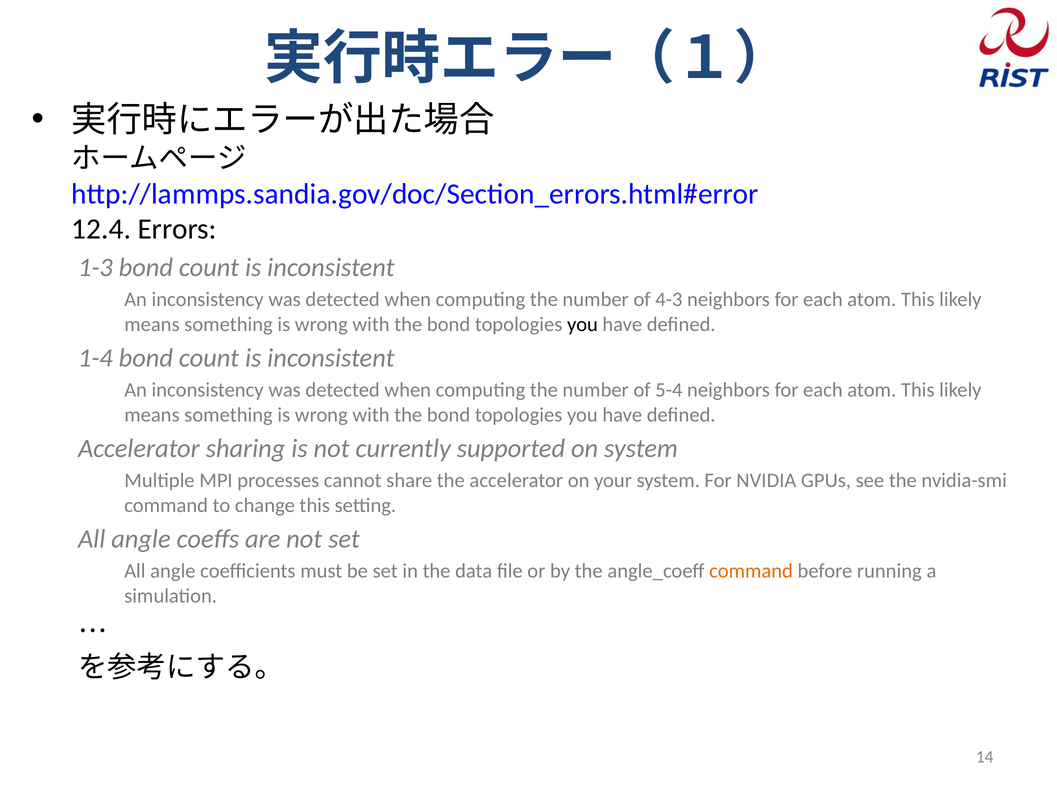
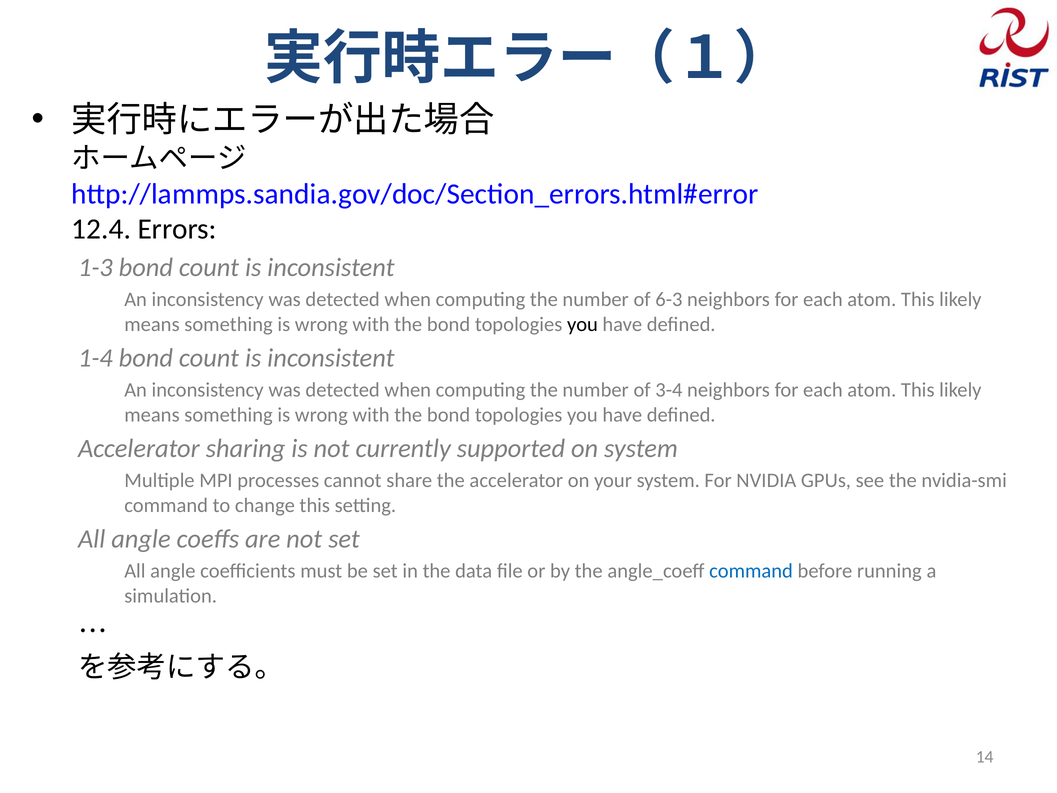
4-3: 4-3 -> 6-3 (669, 299)
5-4: 5-4 -> 3-4 (669, 390)
command colour: orange -> blue (751, 571)
